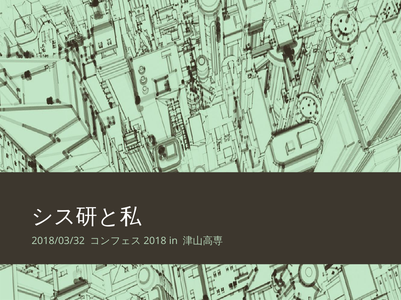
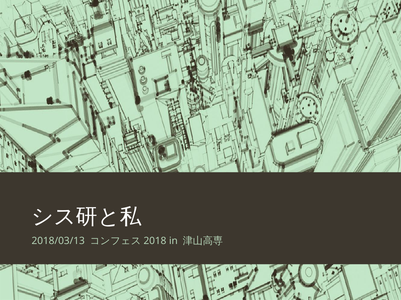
2018/03/32: 2018/03/32 -> 2018/03/13 (58, 241)
